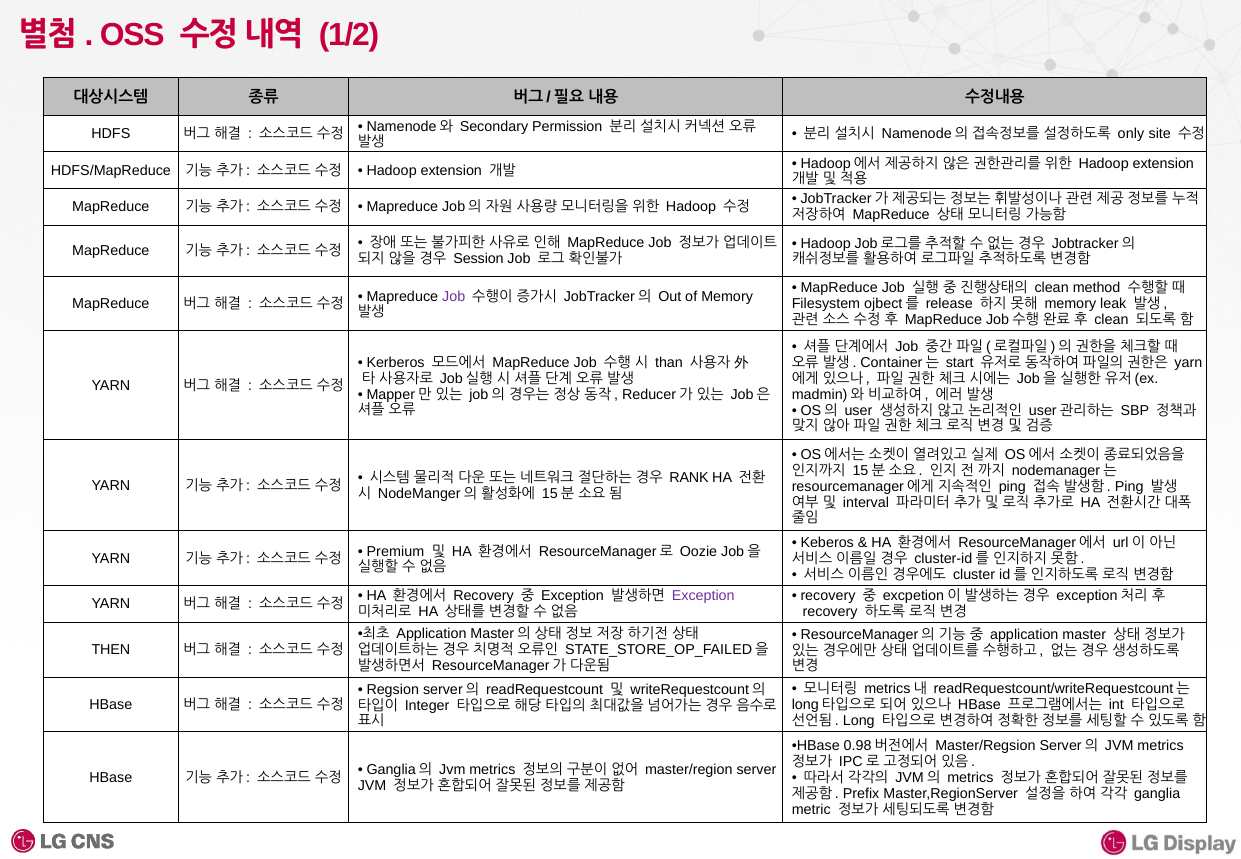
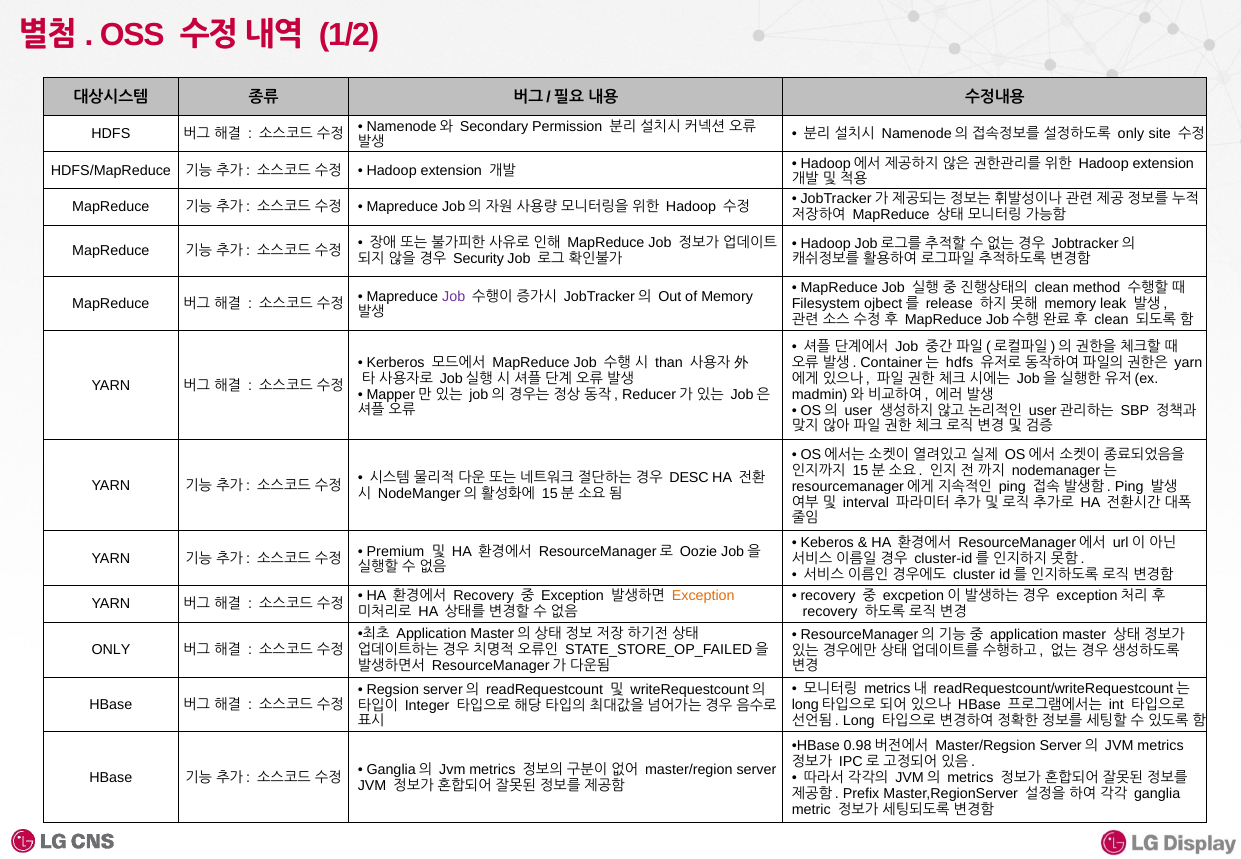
Session: Session -> Security (479, 259)
start: start -> hdfs (960, 363)
RANK: RANK -> DESC (689, 478)
Exception colour: purple -> orange (703, 596)
THEN: THEN -> ONLY (111, 650)
